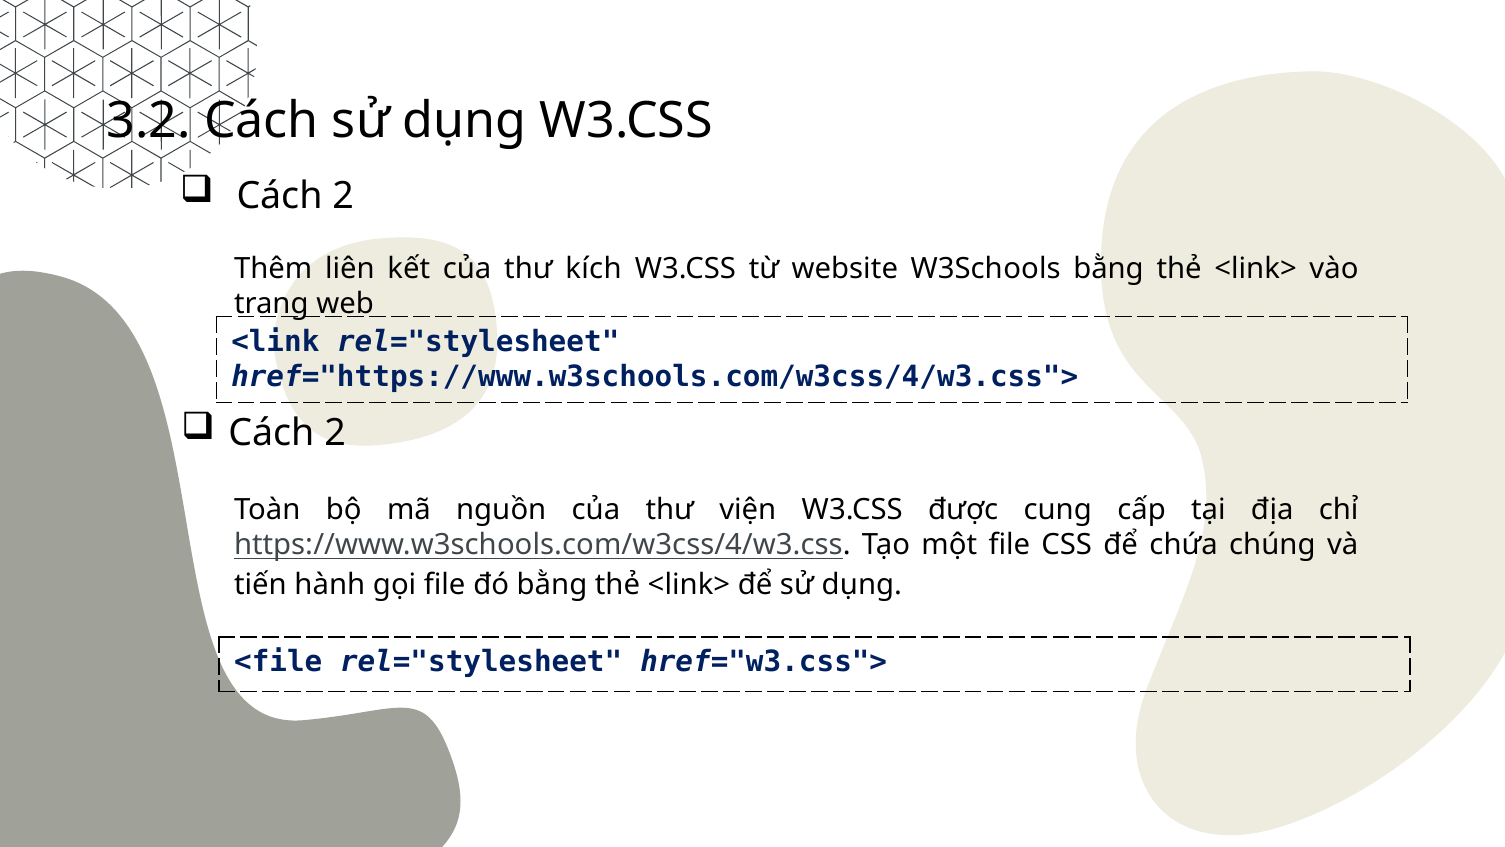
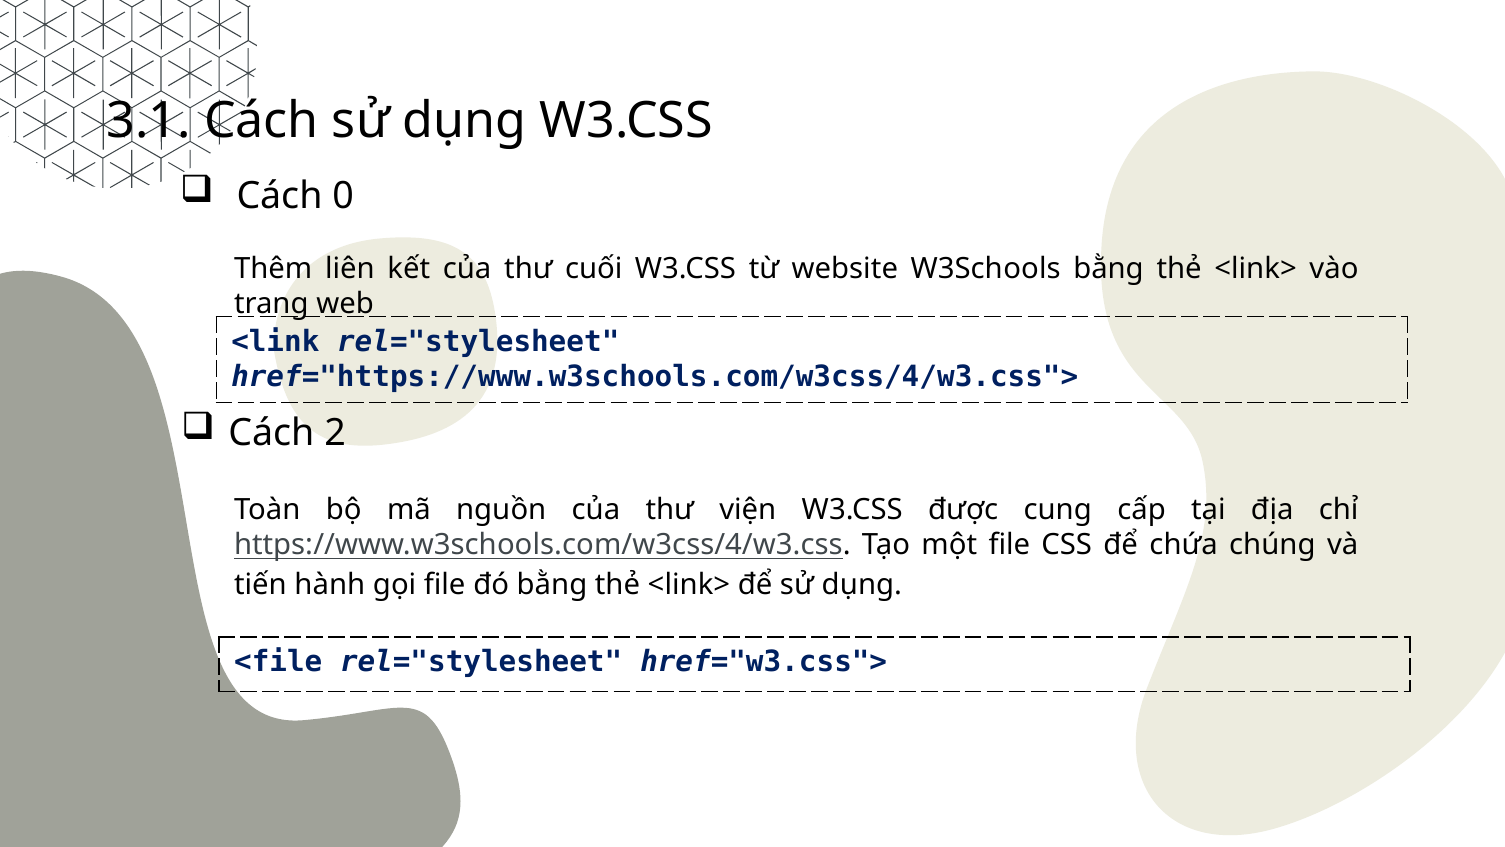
3.2: 3.2 -> 3.1 (149, 121)
2: 2 -> 0 (343, 196)
kích: kích -> cuối (594, 269)
